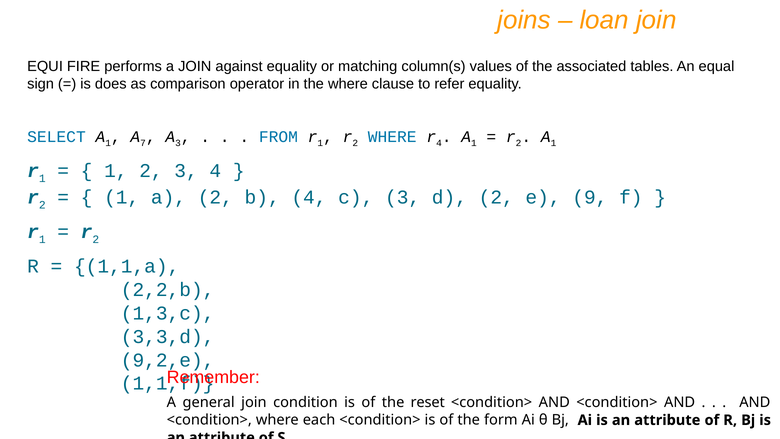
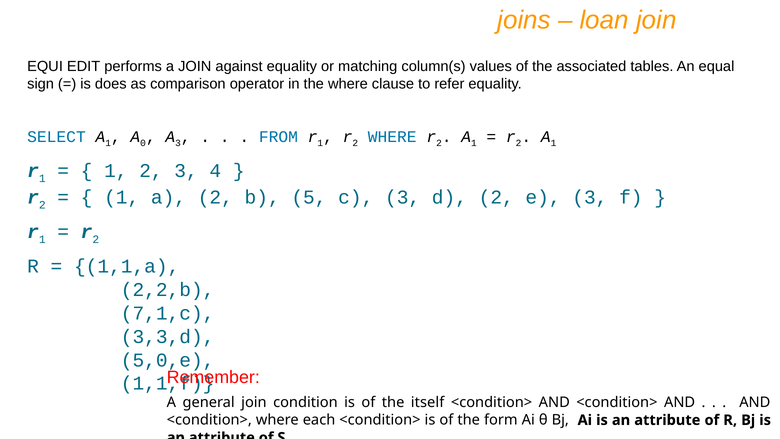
FIRE: FIRE -> EDIT (84, 66)
7: 7 -> 0 (143, 143)
WHERE r 4: 4 -> 2 (439, 143)
b 4: 4 -> 5 (309, 197)
e 9: 9 -> 3 (590, 197)
1,3,c: 1,3,c -> 7,1,c (168, 313)
9,2,e: 9,2,e -> 5,0,e (168, 360)
reset: reset -> itself (428, 402)
